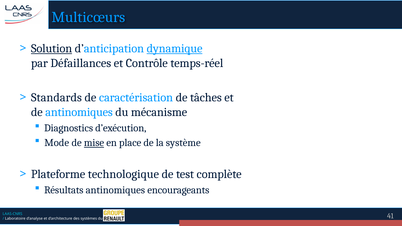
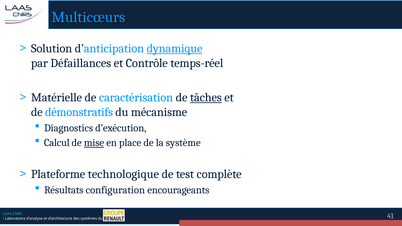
Solution underline: present -> none (52, 49)
Standards: Standards -> Matérielle (57, 98)
tâches underline: none -> present (206, 98)
de antinomiques: antinomiques -> démonstratifs (79, 112)
Mode: Mode -> Calcul (57, 143)
Résultats antinomiques: antinomiques -> configuration (115, 190)
